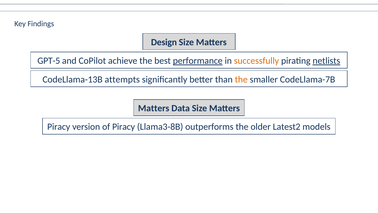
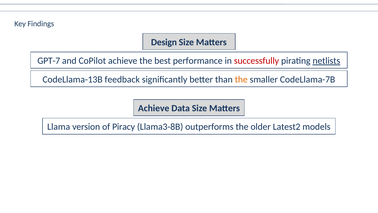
GPT-5: GPT-5 -> GPT-7 (49, 61)
performance underline: present -> none (198, 61)
successfully colour: orange -> red (256, 61)
attempts: attempts -> feedback (122, 79)
Matters: Matters -> Achieve (154, 108)
Piracy: Piracy -> Llama (59, 127)
